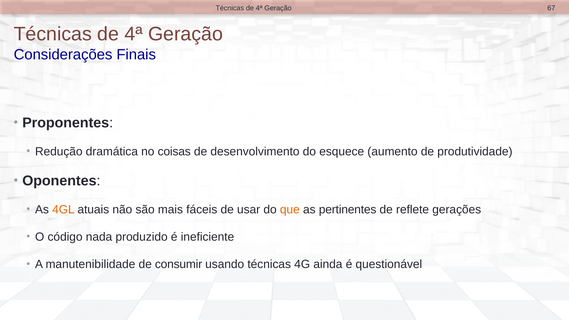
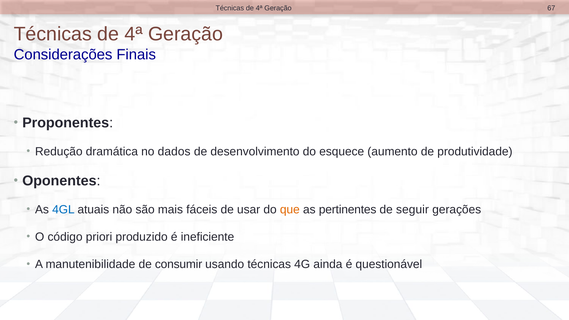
coisas: coisas -> dados (174, 152)
4GL colour: orange -> blue (63, 210)
reflete: reflete -> seguir (412, 210)
nada: nada -> priori (99, 237)
